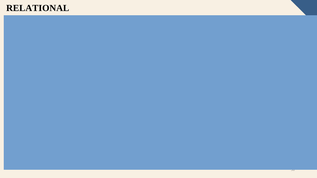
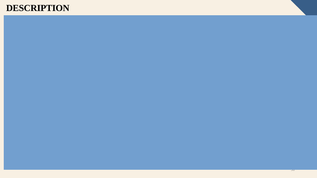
RELATIONAL: RELATIONAL -> DESCRIPTION (38, 8)
